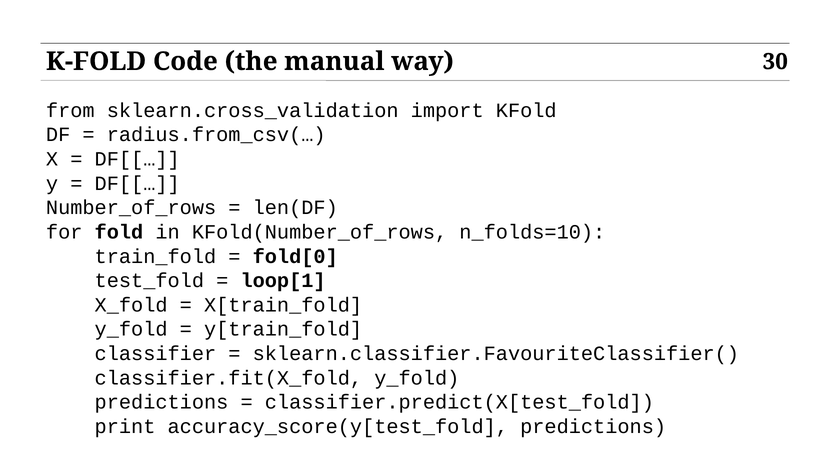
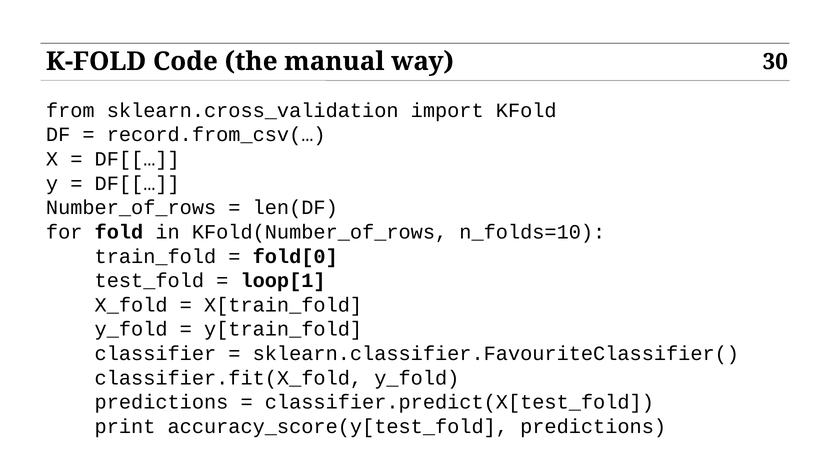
radius.from_csv(…: radius.from_csv(… -> record.from_csv(… (216, 135)
